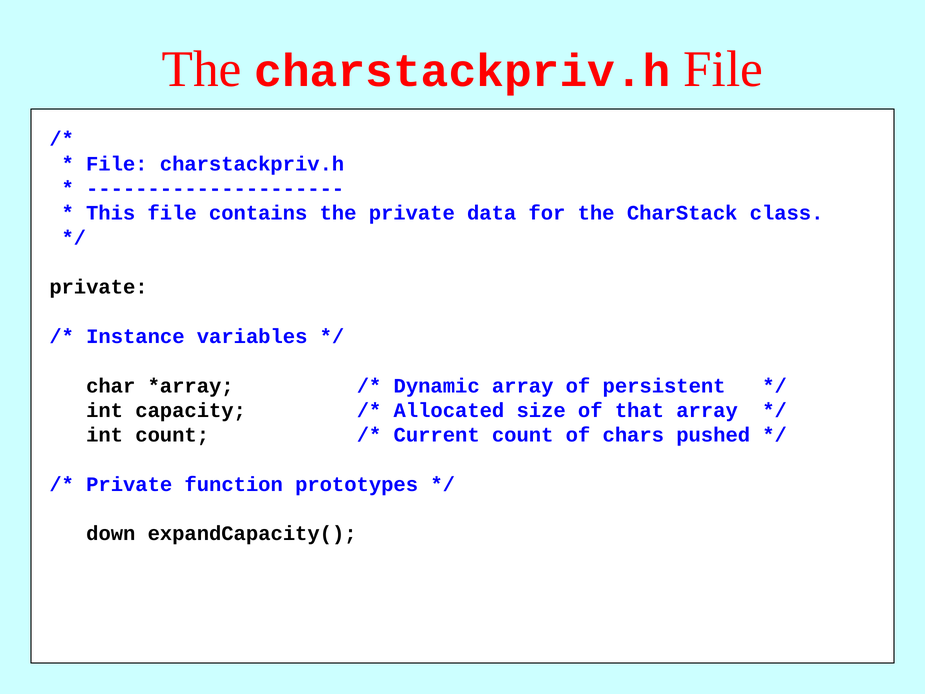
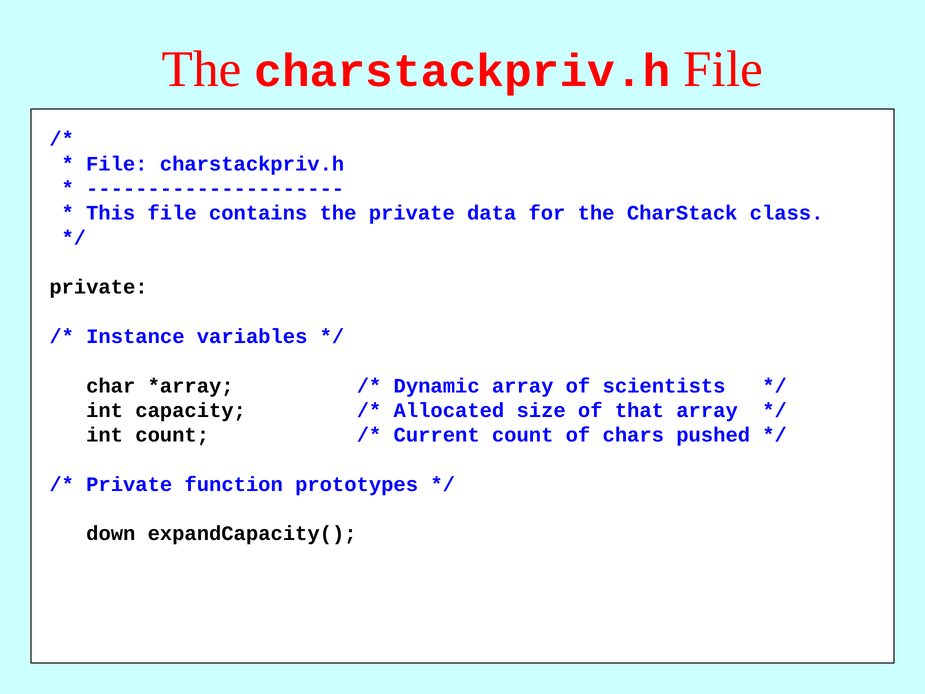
persistent: persistent -> scientists (664, 386)
